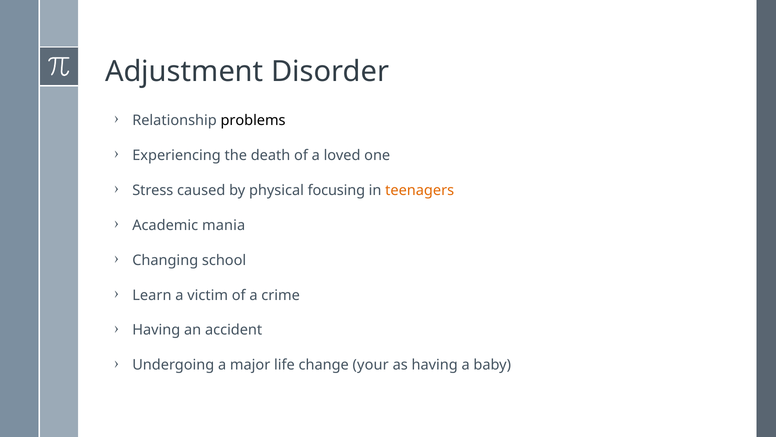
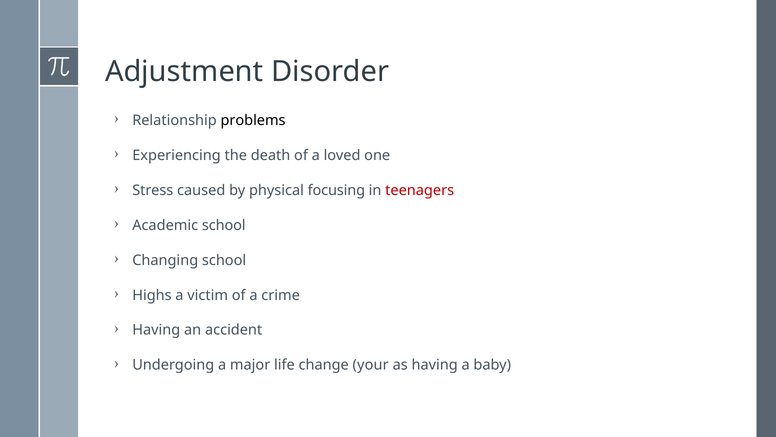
teenagers colour: orange -> red (420, 190)
Academic mania: mania -> school (224, 225)
Learn: Learn -> Highs (152, 295)
